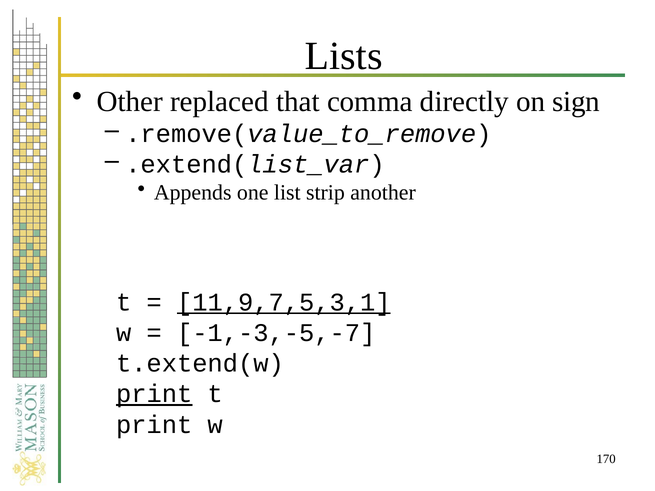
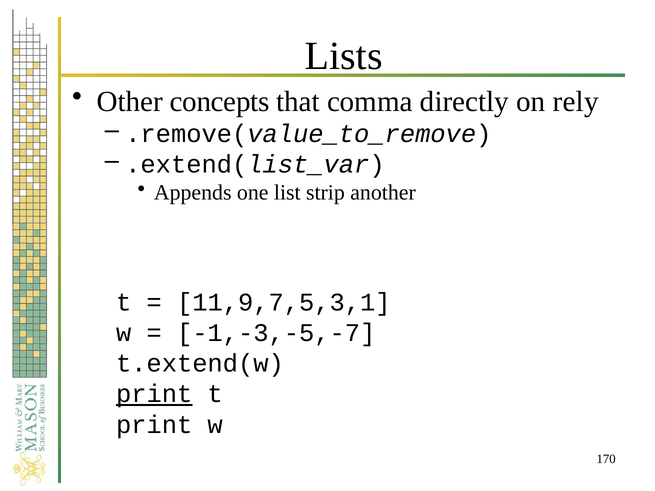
replaced: replaced -> concepts (220, 101)
sign: sign -> rely (576, 101)
11,9,7,5,3,1 underline: present -> none (284, 303)
